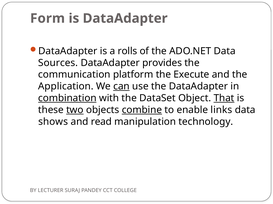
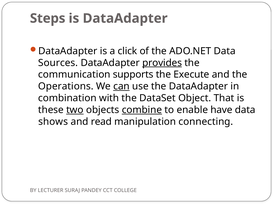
Form: Form -> Steps (48, 18)
rolls: rolls -> click (127, 51)
provides underline: none -> present (162, 63)
platform: platform -> supports (133, 75)
Application: Application -> Operations (66, 87)
combination underline: present -> none (67, 98)
That underline: present -> none (224, 98)
links: links -> have (221, 110)
technology: technology -> connecting (206, 122)
